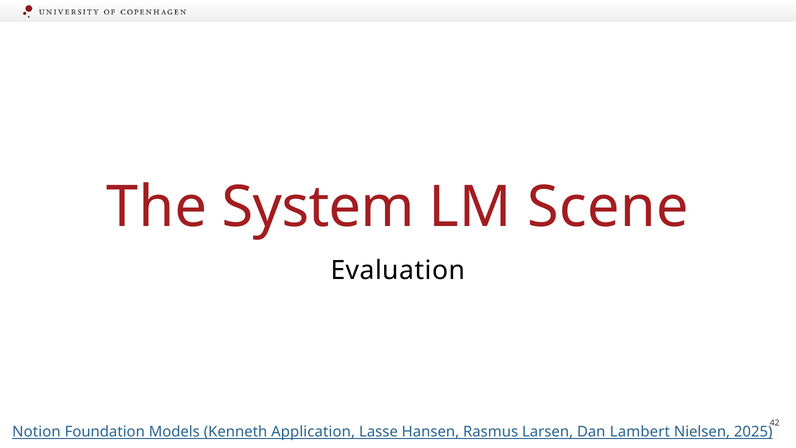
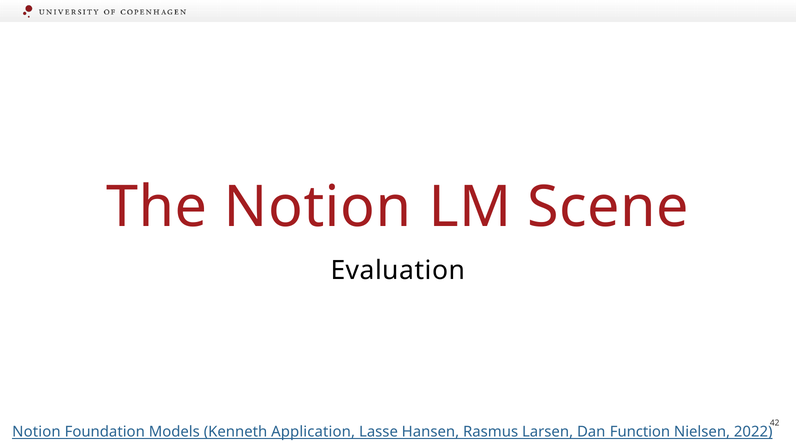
The System: System -> Notion (318, 207)
Lambert: Lambert -> Function (640, 432)
2025: 2025 -> 2022 (753, 432)
